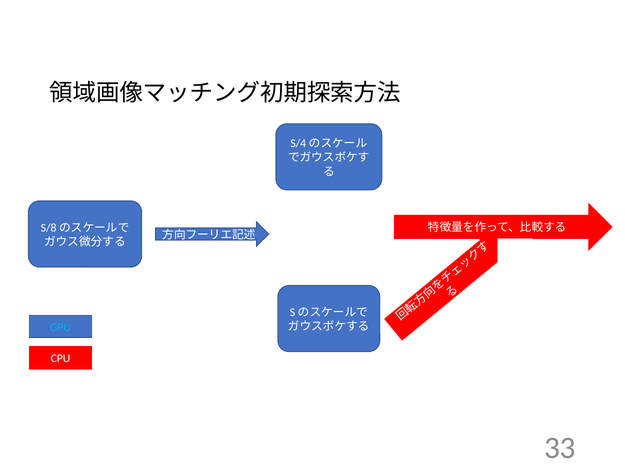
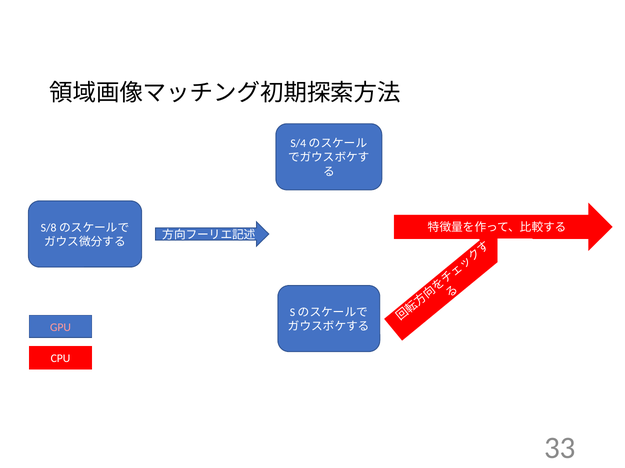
GPU colour: light blue -> pink (61, 328)
